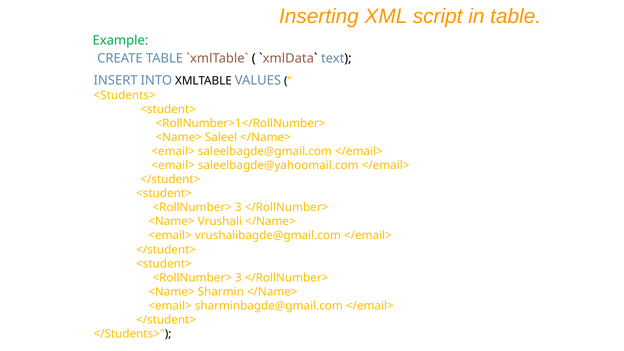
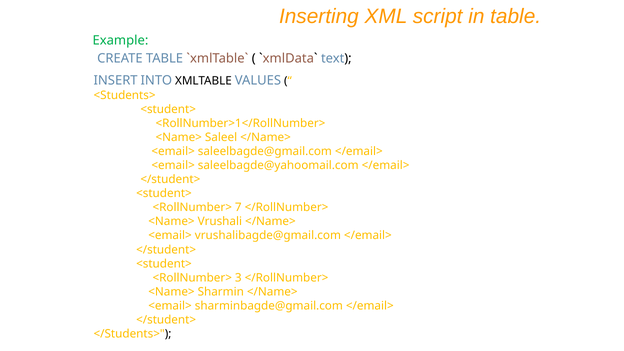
3: 3 -> 7 (238, 208)
